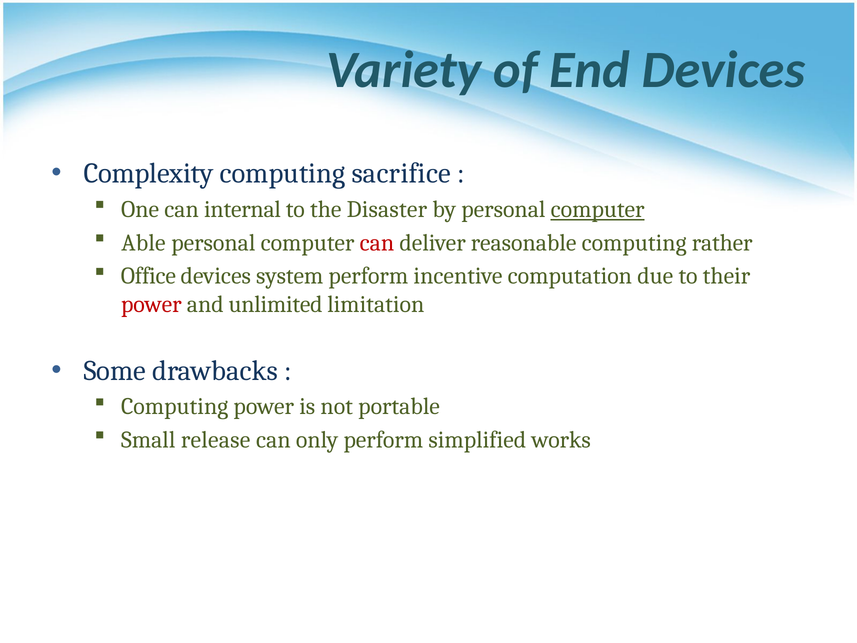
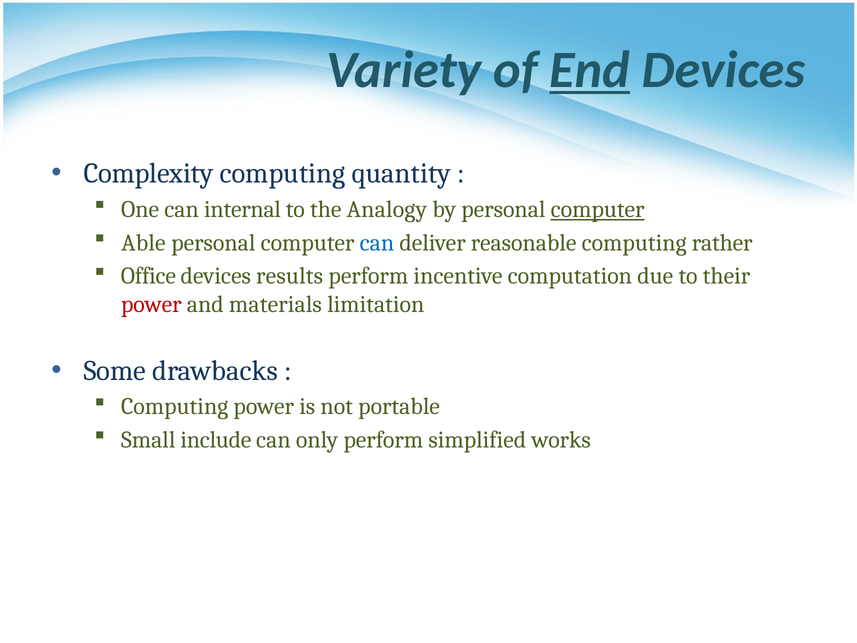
End underline: none -> present (590, 70)
sacrifice: sacrifice -> quantity (401, 173)
Disaster: Disaster -> Analogy (387, 209)
can colour: red -> blue (377, 243)
system: system -> results (290, 276)
unlimited: unlimited -> materials (275, 305)
release: release -> include (216, 440)
